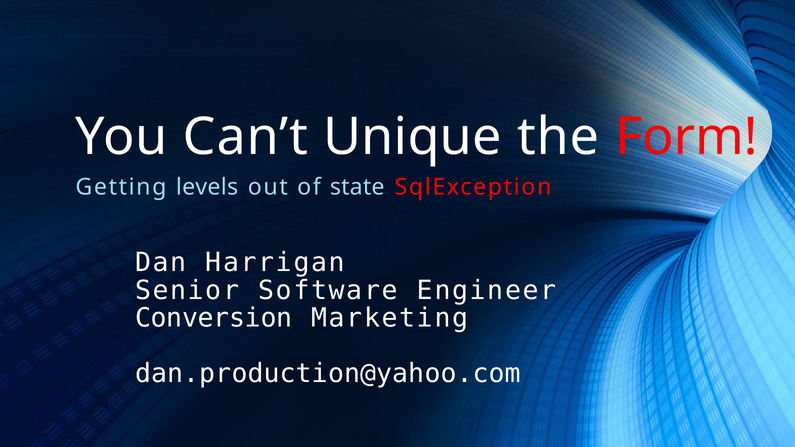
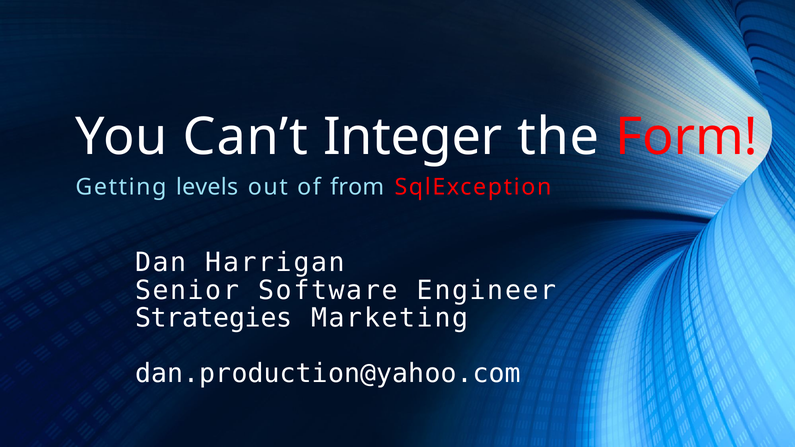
Unique: Unique -> Integer (413, 137)
state: state -> from (357, 187)
Conversion: Conversion -> Strategies (214, 318)
